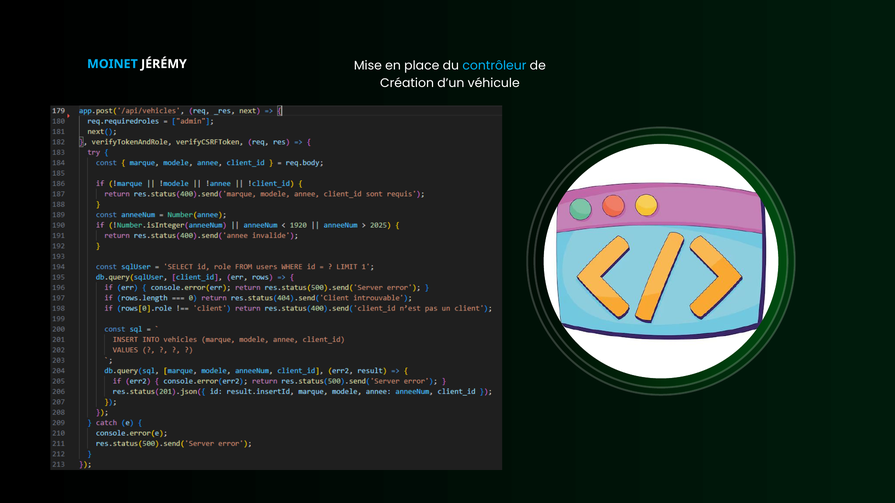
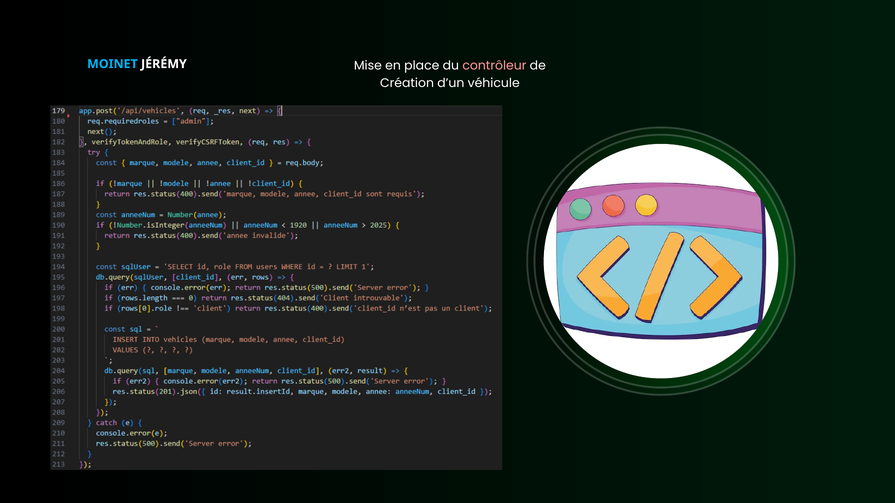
contrôleur colour: light blue -> pink (494, 66)
